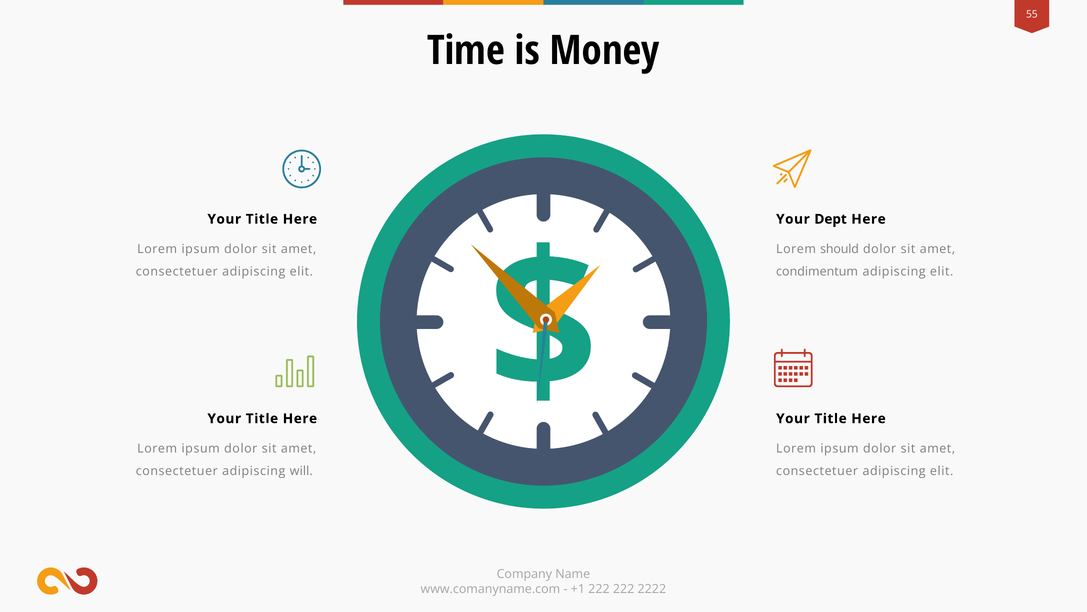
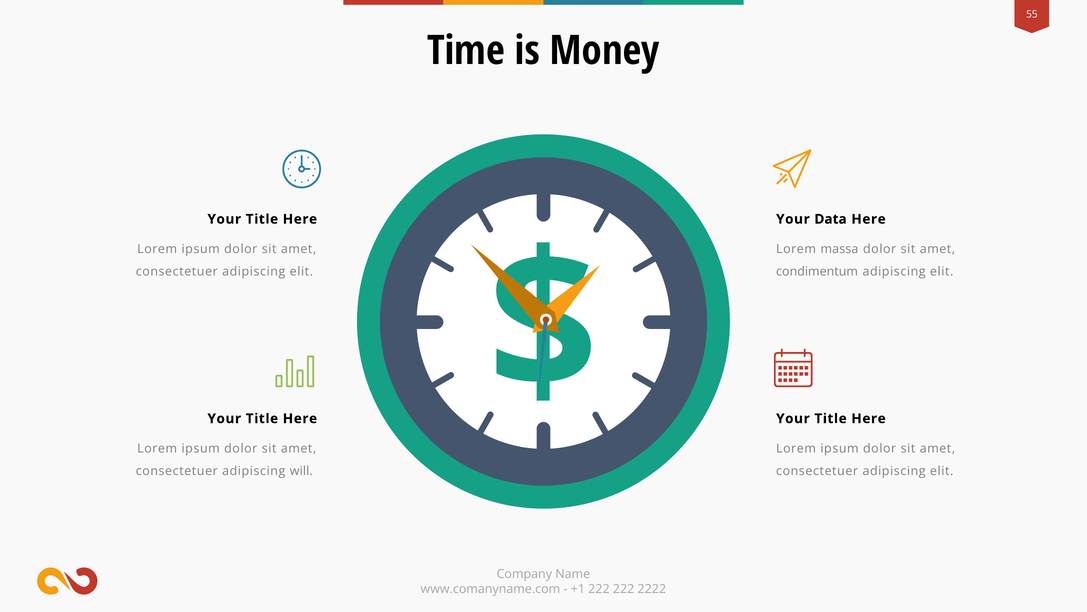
Dept: Dept -> Data (831, 219)
should: should -> massa (839, 249)
